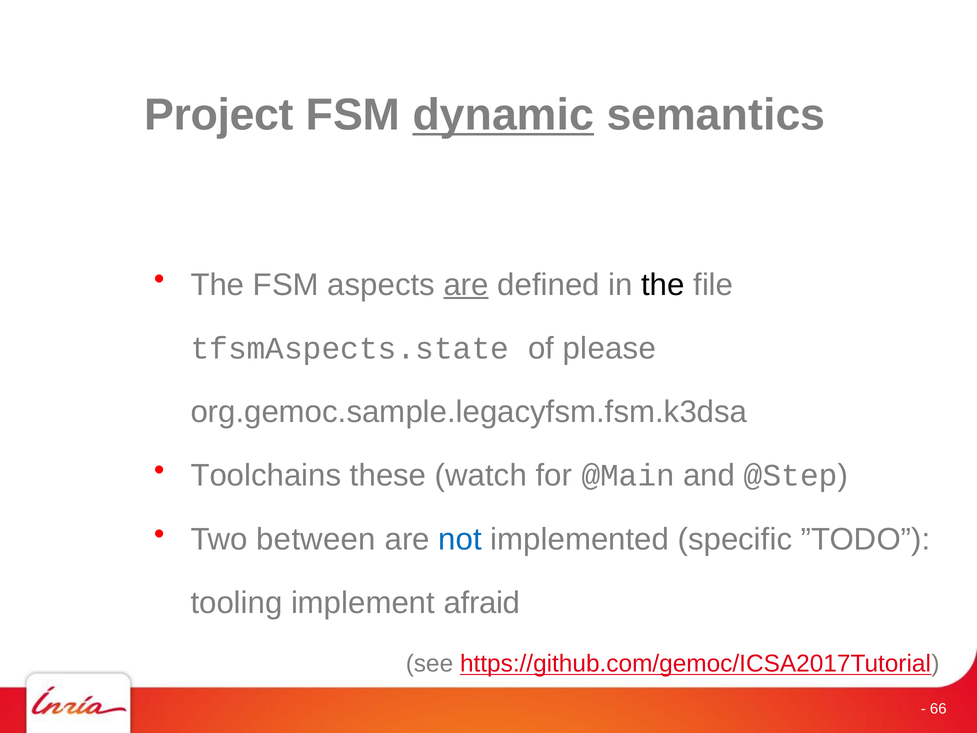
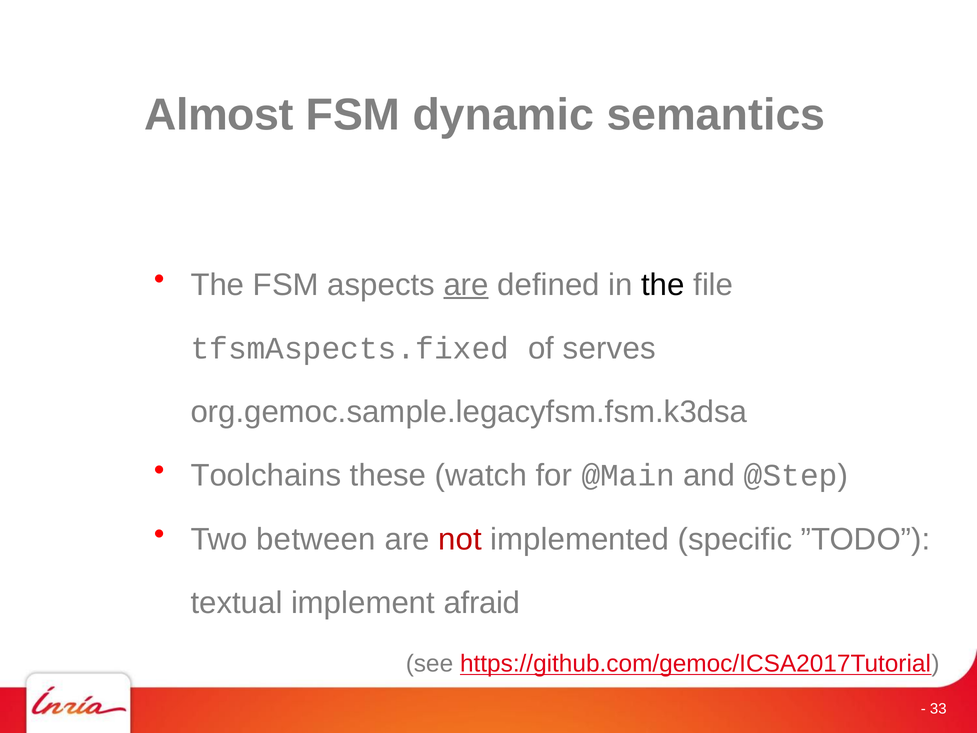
Project: Project -> Almost (219, 115)
dynamic underline: present -> none (503, 115)
tfsmAspects.state: tfsmAspects.state -> tfsmAspects.fixed (350, 348)
please: please -> serves (609, 348)
not colour: blue -> red (460, 539)
tooling: tooling -> textual (236, 603)
66: 66 -> 33 (938, 709)
